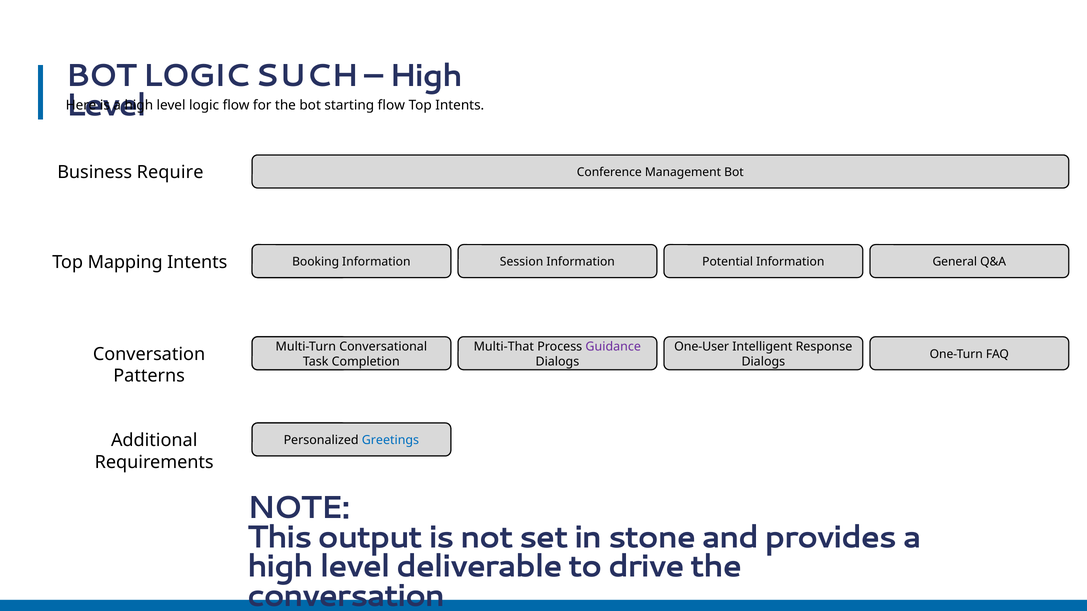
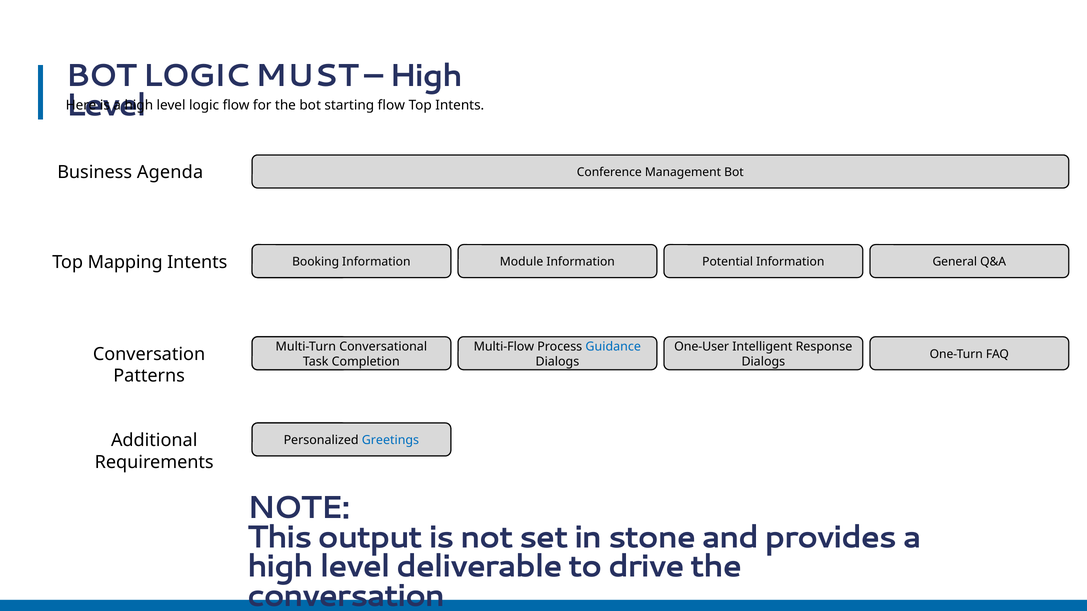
SUCH: SUCH -> MUST (307, 76)
Require: Require -> Agenda (170, 173)
Session: Session -> Module (522, 262)
Multi-That: Multi-That -> Multi-Flow (504, 347)
Guidance colour: purple -> blue (613, 347)
